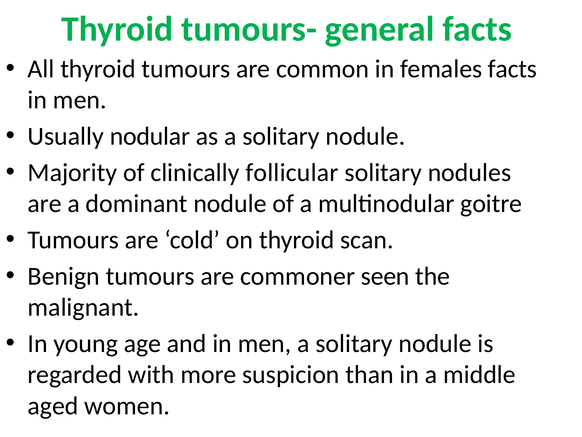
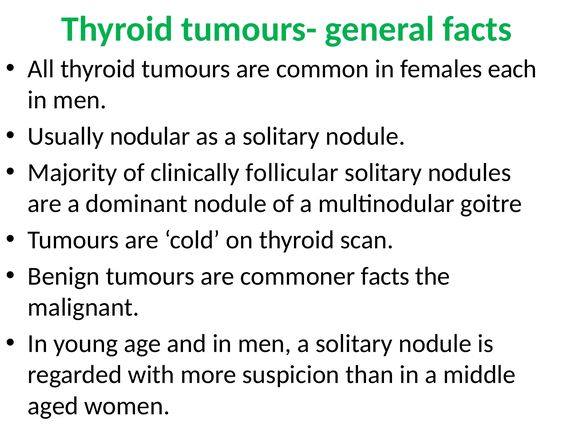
females facts: facts -> each (512, 69)
commoner seen: seen -> facts (385, 276)
